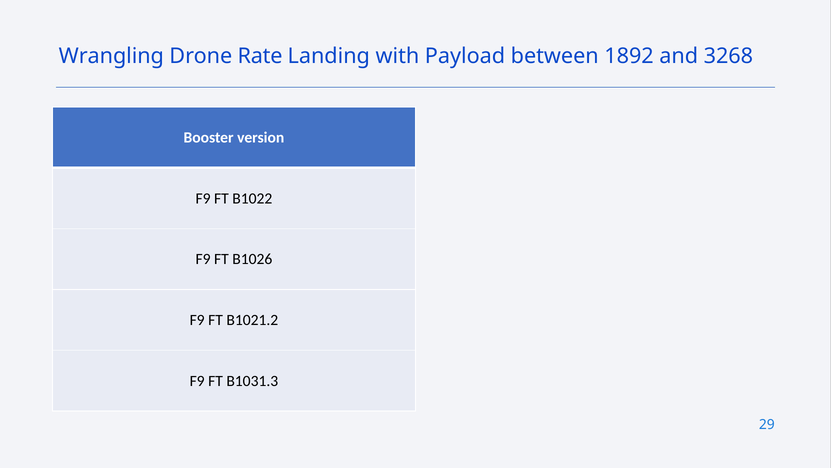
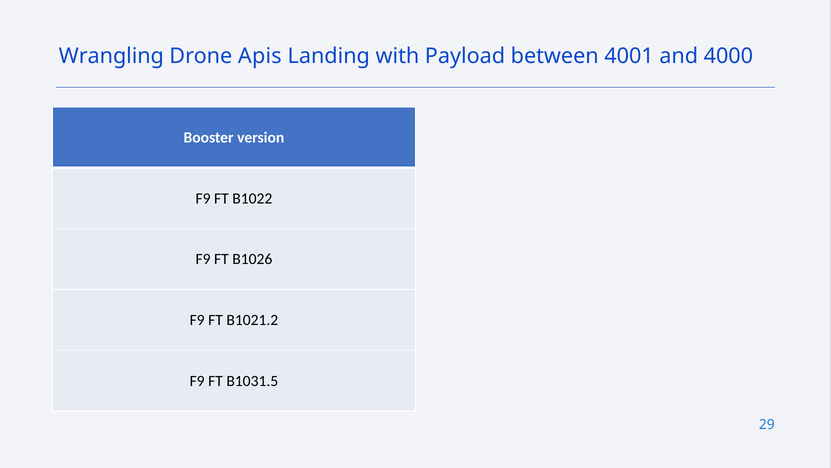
Rate: Rate -> Apis (260, 56)
1892: 1892 -> 4001 (629, 56)
3268: 3268 -> 4000 (728, 56)
B1031.3: B1031.3 -> B1031.5 (252, 380)
